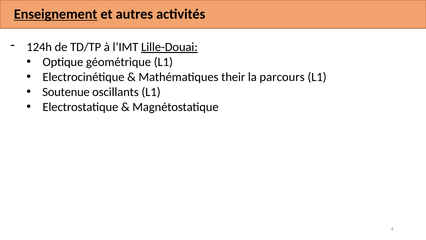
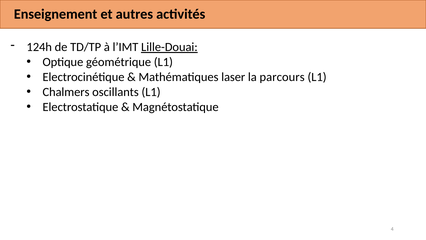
Enseignement underline: present -> none (56, 14)
their: their -> laser (233, 77)
Soutenue: Soutenue -> Chalmers (66, 92)
